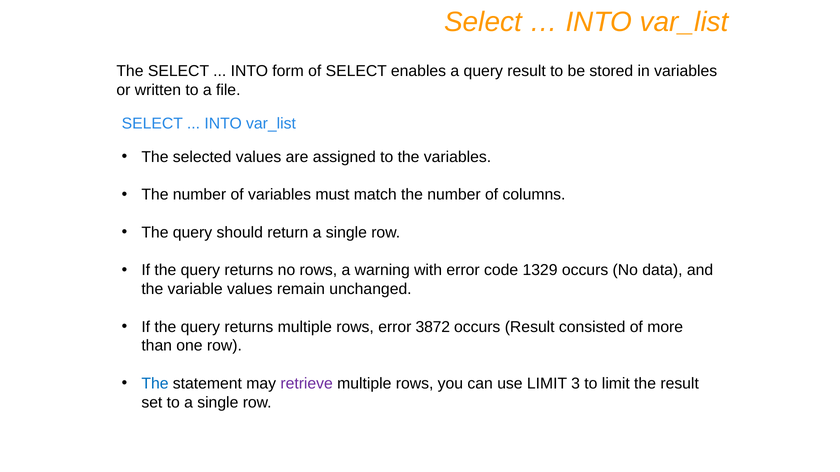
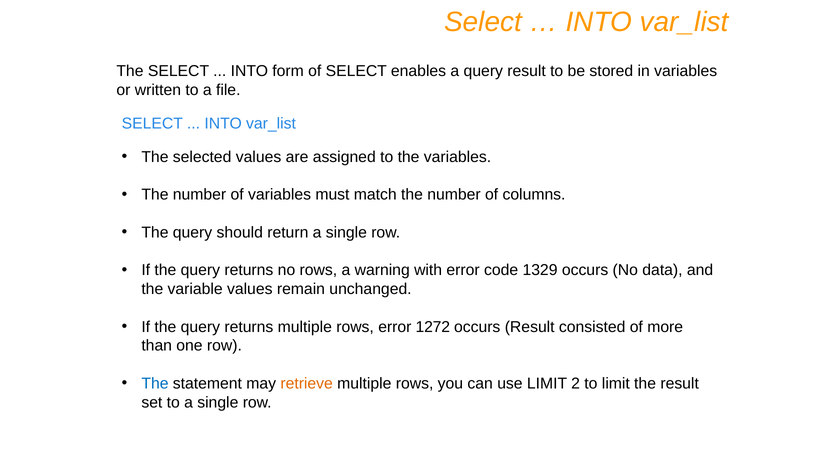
3872: 3872 -> 1272 (433, 327)
retrieve colour: purple -> orange (307, 384)
3: 3 -> 2 (576, 384)
